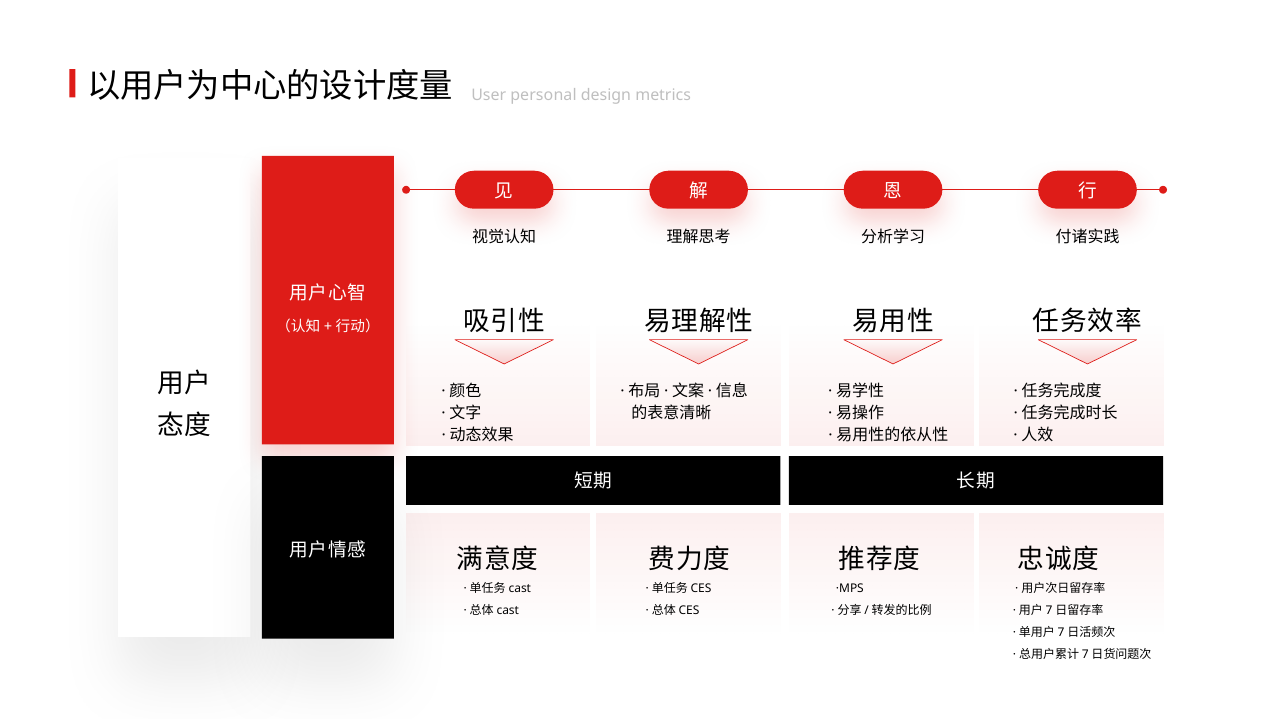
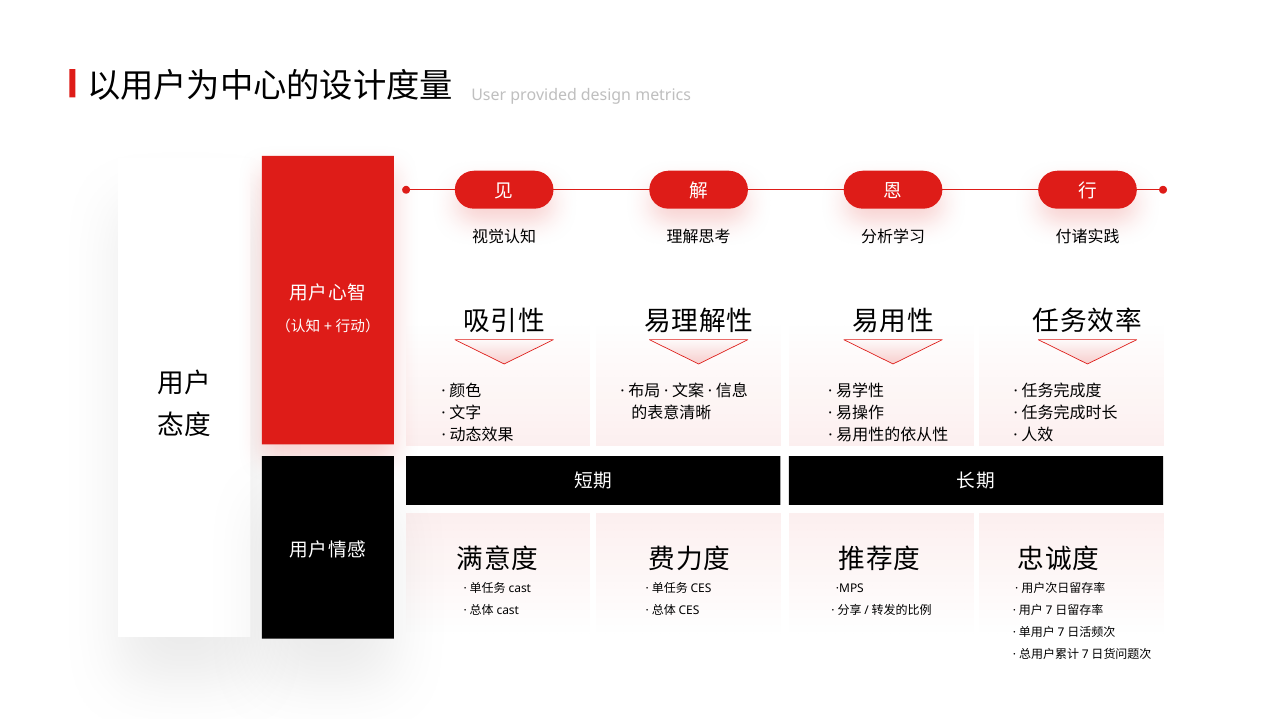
personal: personal -> provided (544, 95)
